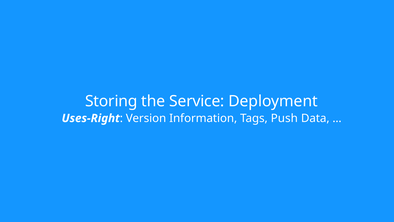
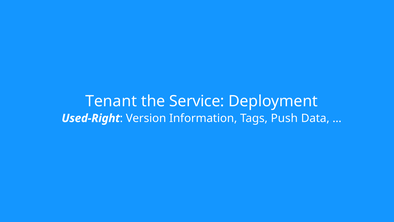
Storing: Storing -> Tenant (111, 101)
Uses-Right: Uses-Right -> Used-Right (91, 118)
